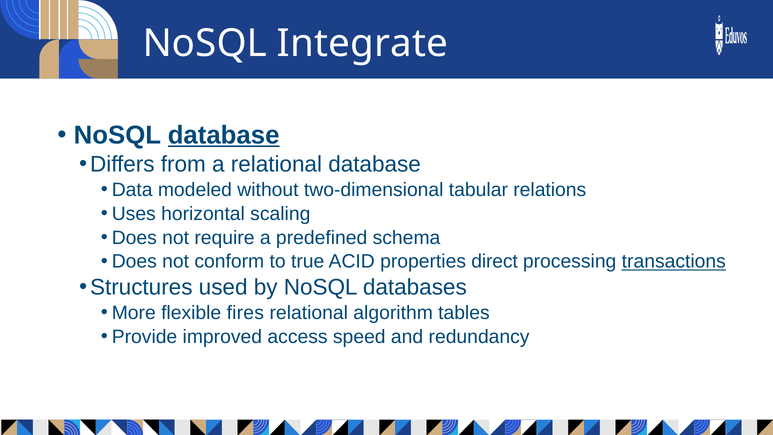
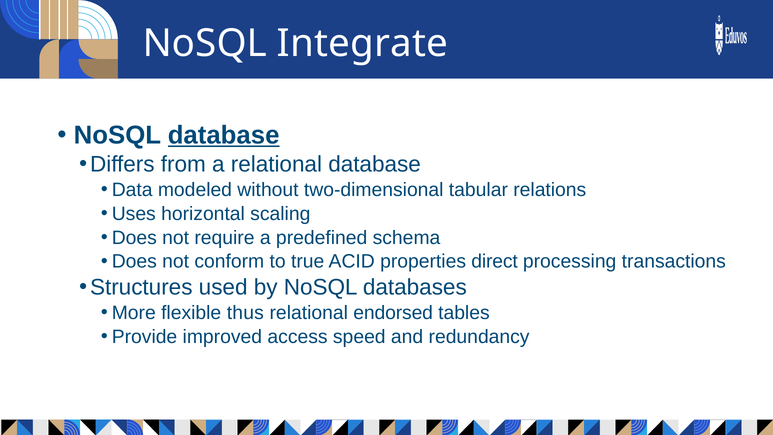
transactions underline: present -> none (674, 261)
fires: fires -> thus (245, 313)
algorithm: algorithm -> endorsed (393, 313)
